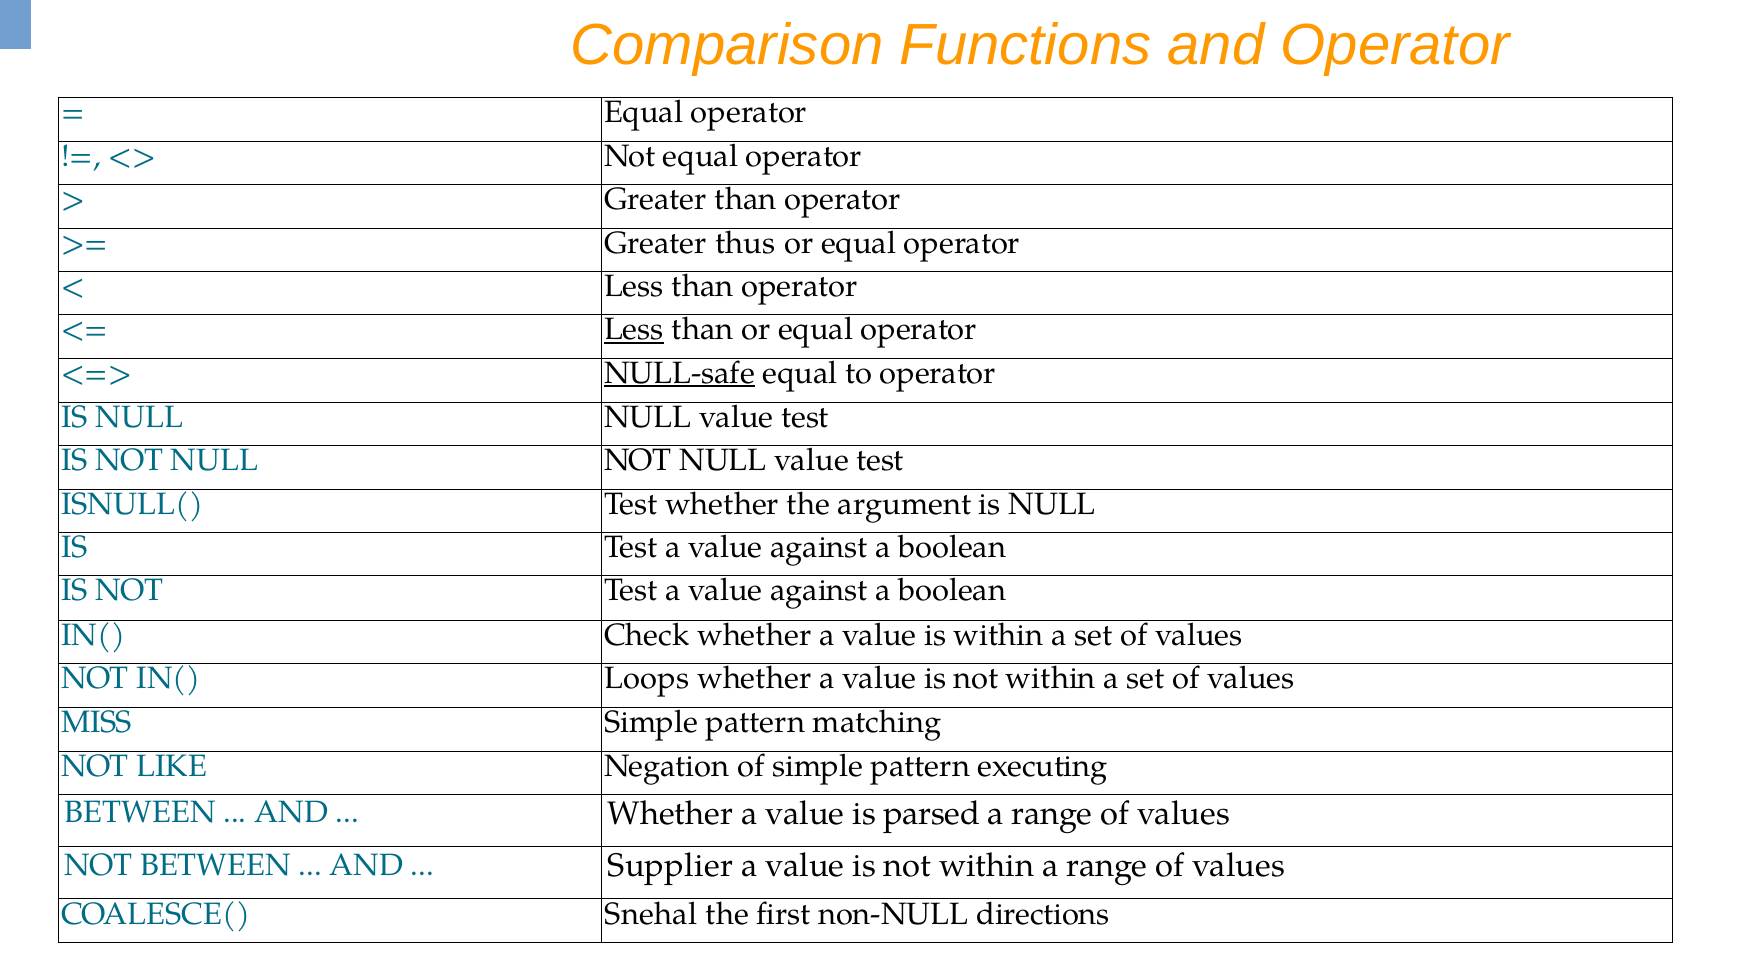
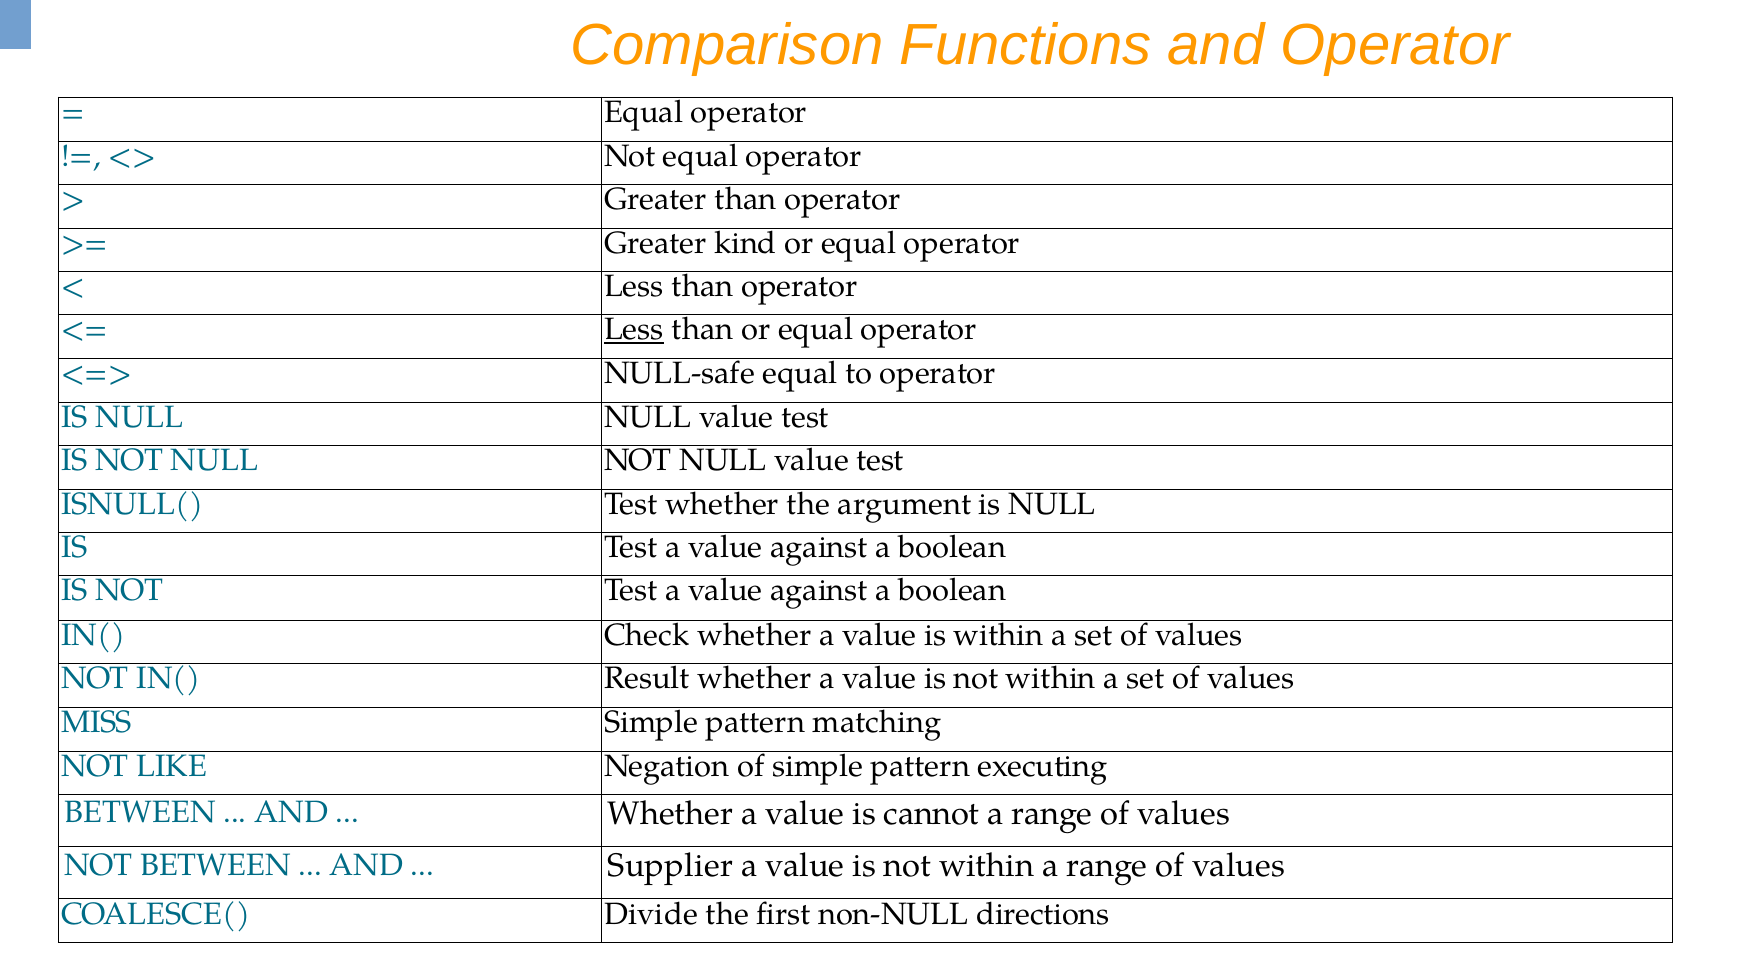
thus: thus -> kind (746, 243)
NULL-safe underline: present -> none (679, 373)
Loops: Loops -> Result (647, 679)
parsed: parsed -> cannot (932, 814)
Snehal: Snehal -> Divide (651, 914)
